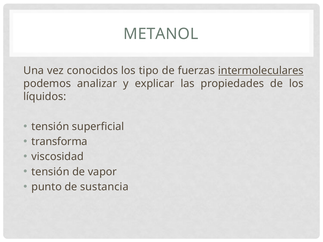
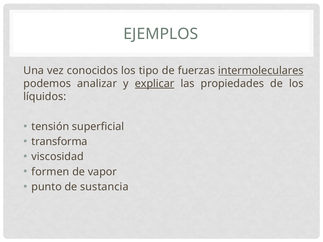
METANOL: METANOL -> EJEMPLOS (161, 34)
explicar underline: none -> present (155, 84)
tensión: tensión -> formen (50, 172)
